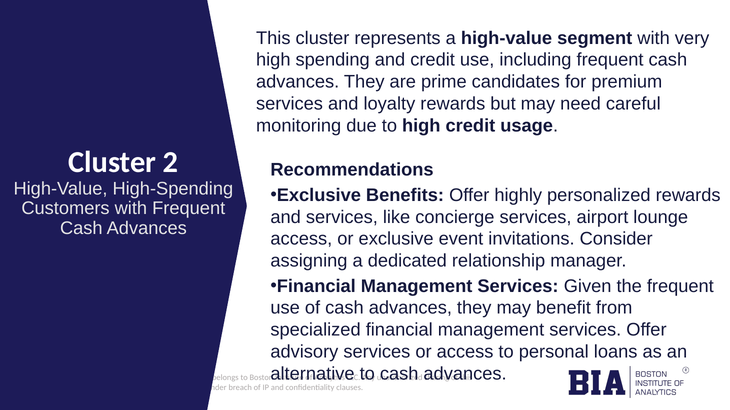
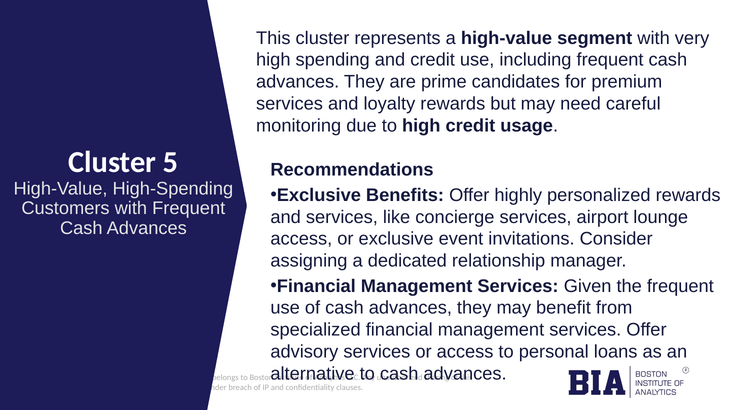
2: 2 -> 5 (171, 163)
